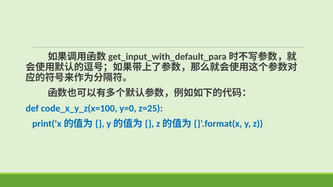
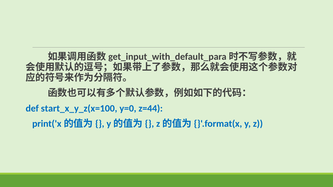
code_x_y_z(x=100: code_x_y_z(x=100 -> start_x_y_z(x=100 (79, 109)
z=25: z=25 -> z=44 (151, 109)
